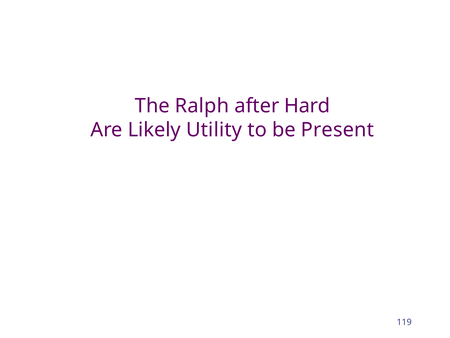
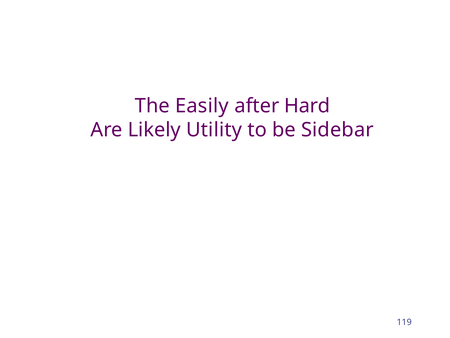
Ralph: Ralph -> Easily (202, 106)
Present: Present -> Sidebar (337, 130)
